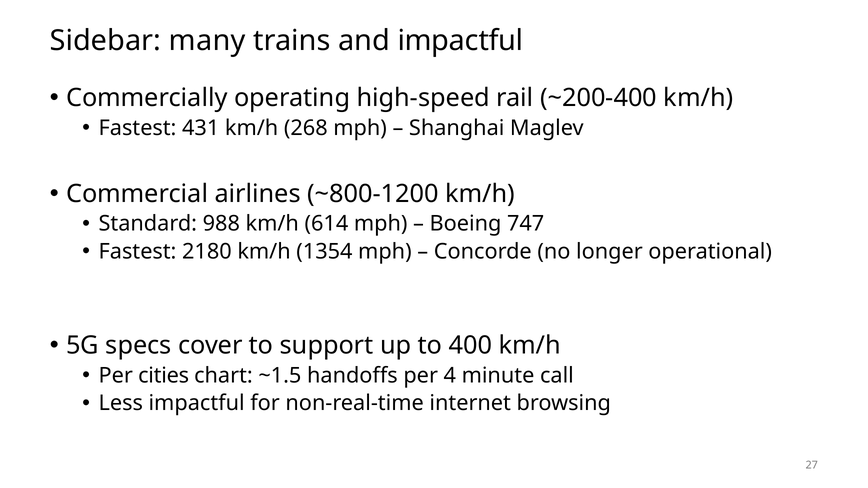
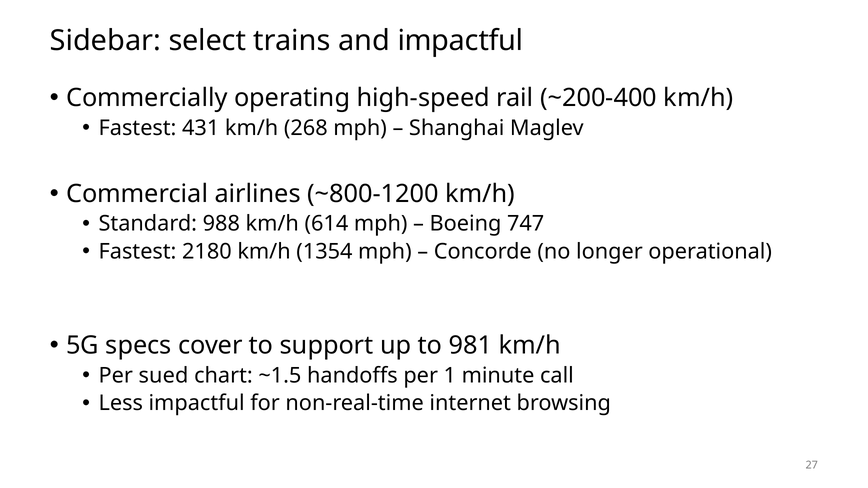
many: many -> select (207, 41)
400: 400 -> 981 (470, 346)
cities: cities -> sued (163, 376)
4: 4 -> 1 (450, 376)
